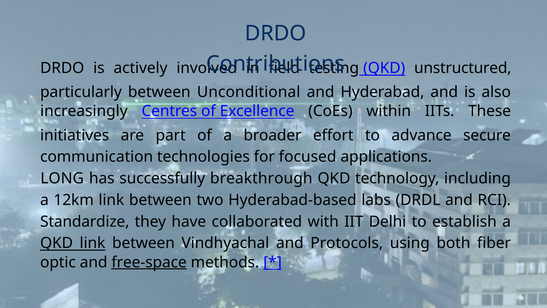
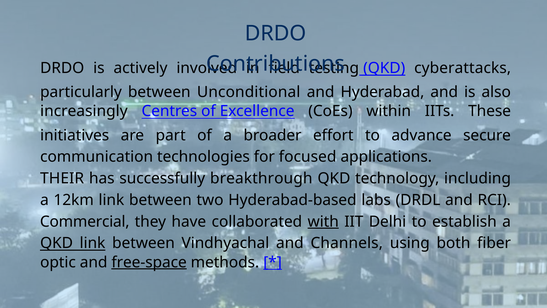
unstructured: unstructured -> cyberattacks (463, 68)
LONG: LONG -> THEIR (62, 178)
Standardize: Standardize -> Commercial (85, 221)
with underline: none -> present (323, 221)
Protocols: Protocols -> Channels (347, 243)
